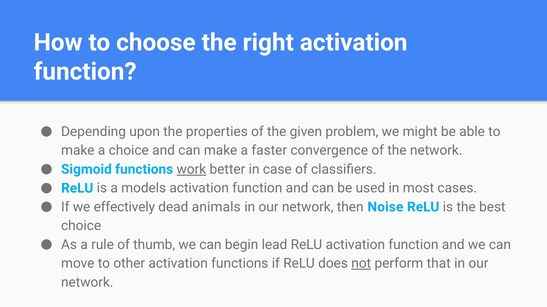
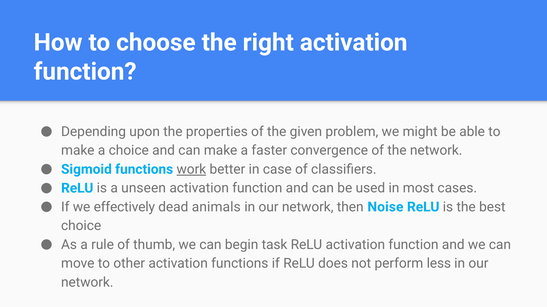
models: models -> unseen (144, 188)
lead: lead -> task (275, 245)
not underline: present -> none (361, 264)
that: that -> less (439, 264)
